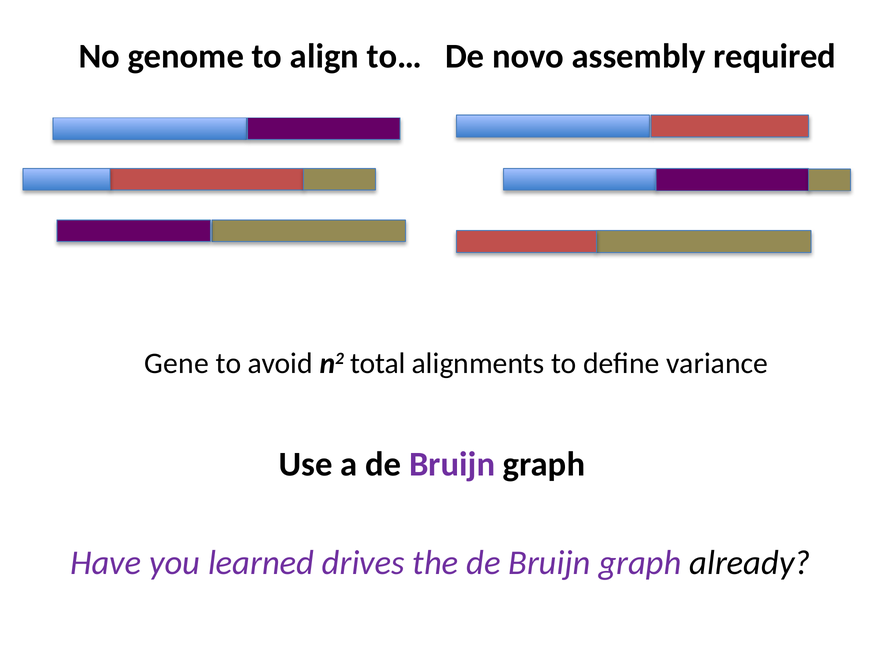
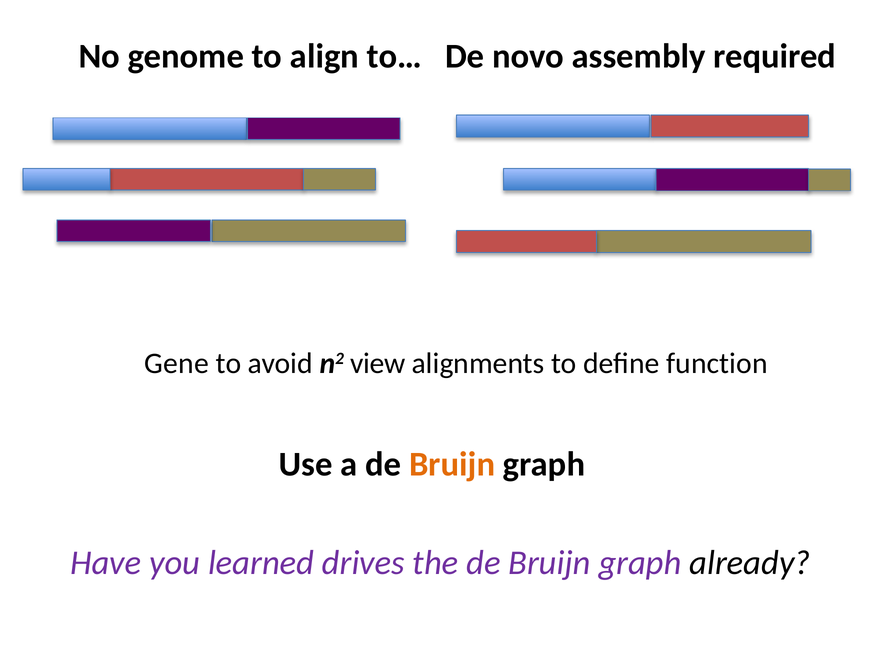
total: total -> view (378, 363)
variance: variance -> function (717, 363)
Bruijn colour: purple -> orange (452, 464)
